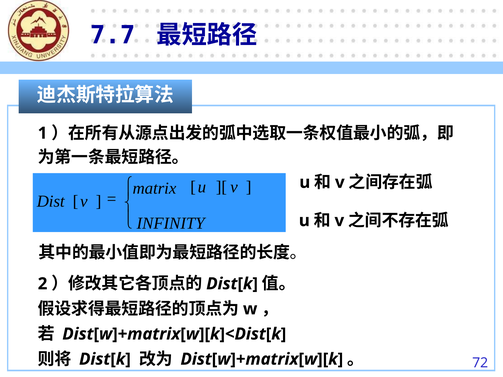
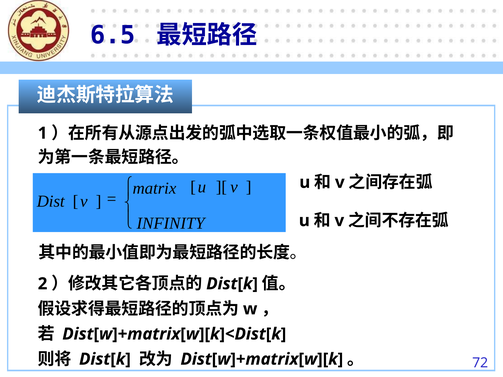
7.7: 7.7 -> 6.5 (113, 35)
